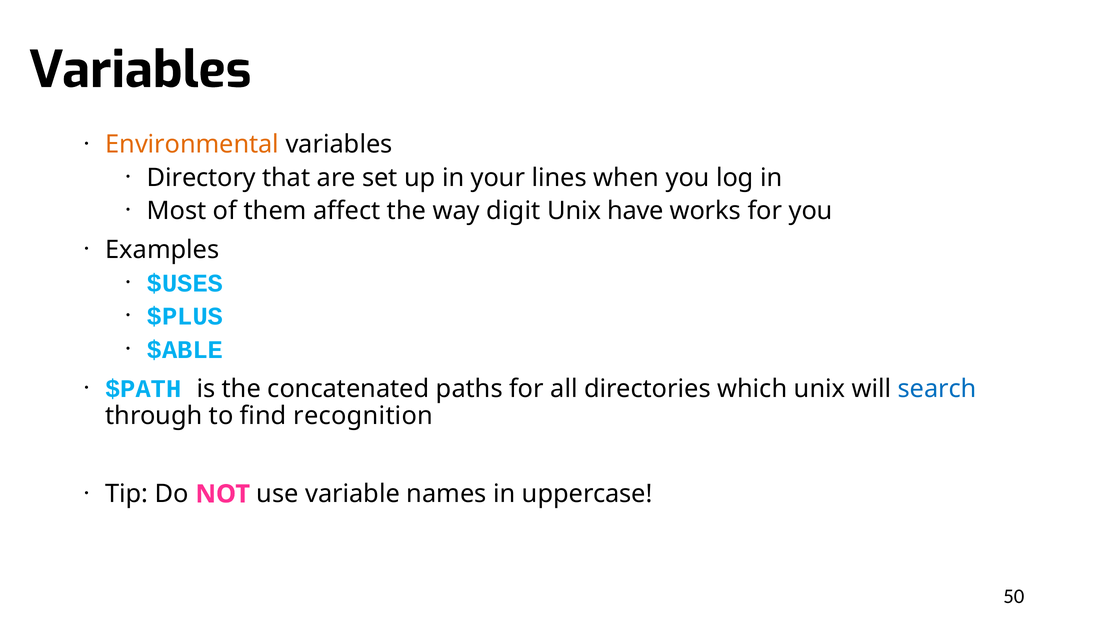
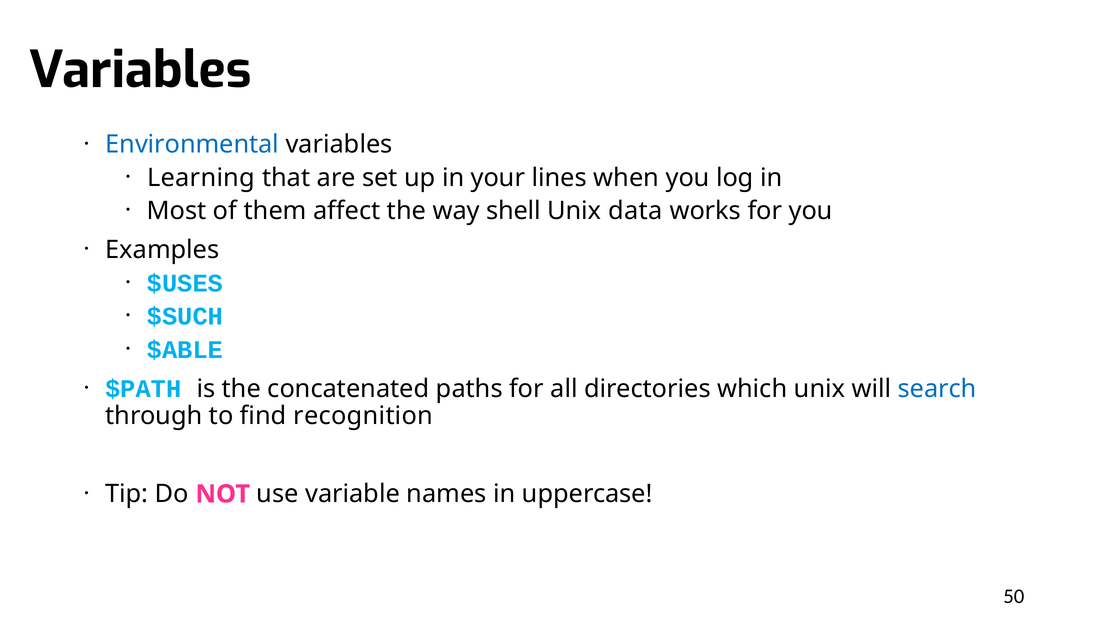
Environmental colour: orange -> blue (192, 144)
Directory: Directory -> Learning (201, 178)
digit: digit -> shell (514, 211)
have: have -> data (635, 211)
$PLUS: $PLUS -> $SUCH (185, 316)
